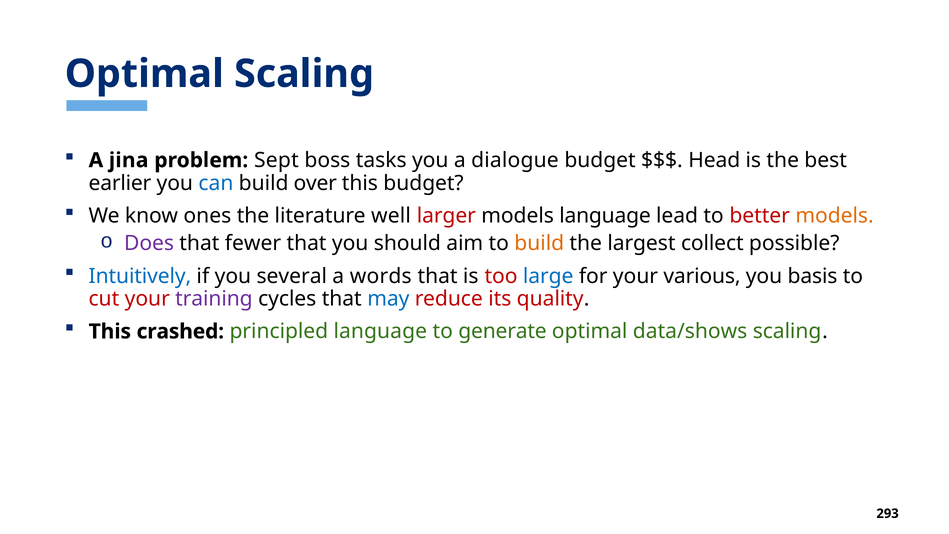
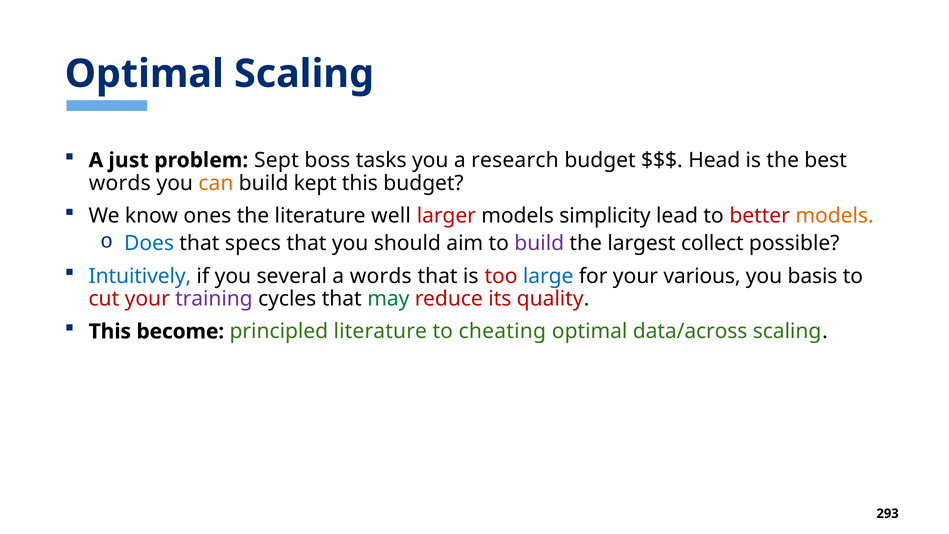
jina: jina -> just (129, 160)
dialogue: dialogue -> research (515, 160)
earlier: earlier -> words (120, 183)
can colour: blue -> orange (216, 183)
over: over -> kept (315, 183)
models language: language -> simplicity (605, 216)
Does colour: purple -> blue (149, 243)
fewer: fewer -> specs (253, 243)
build colour: orange -> purple (539, 243)
may colour: blue -> green (388, 299)
crashed: crashed -> become (180, 331)
principled language: language -> literature (380, 331)
generate: generate -> cheating (502, 331)
data/shows: data/shows -> data/across (690, 331)
